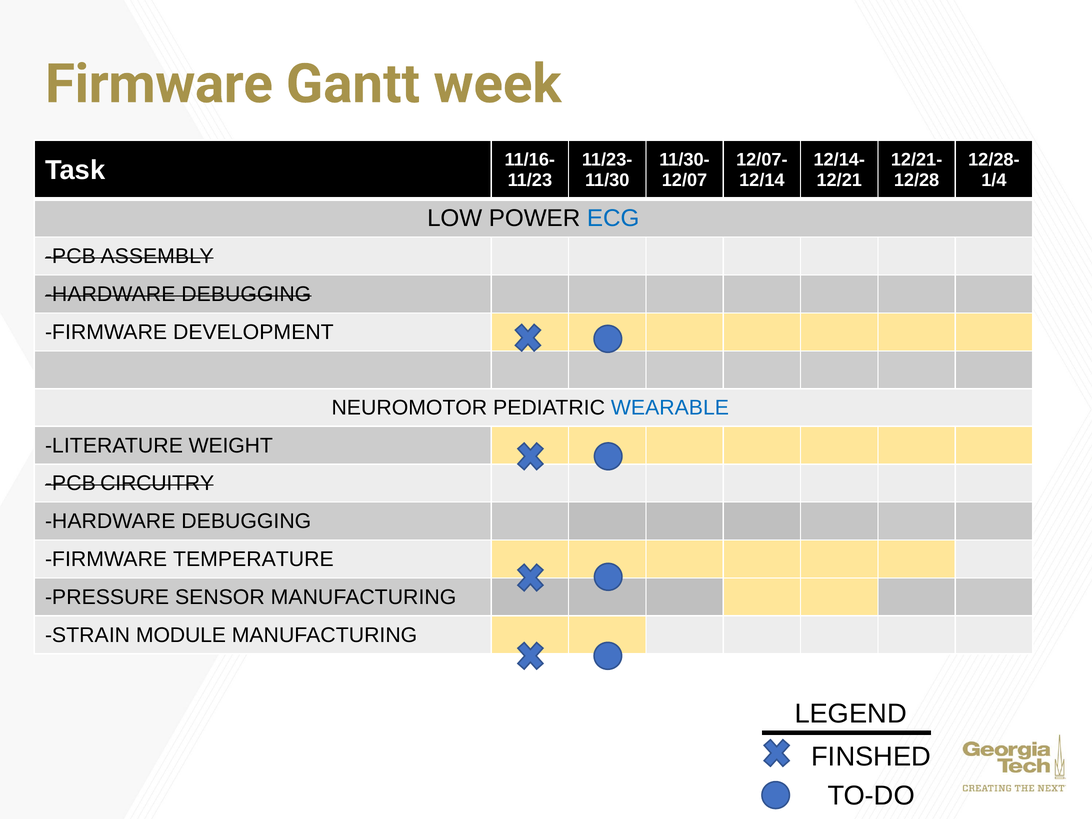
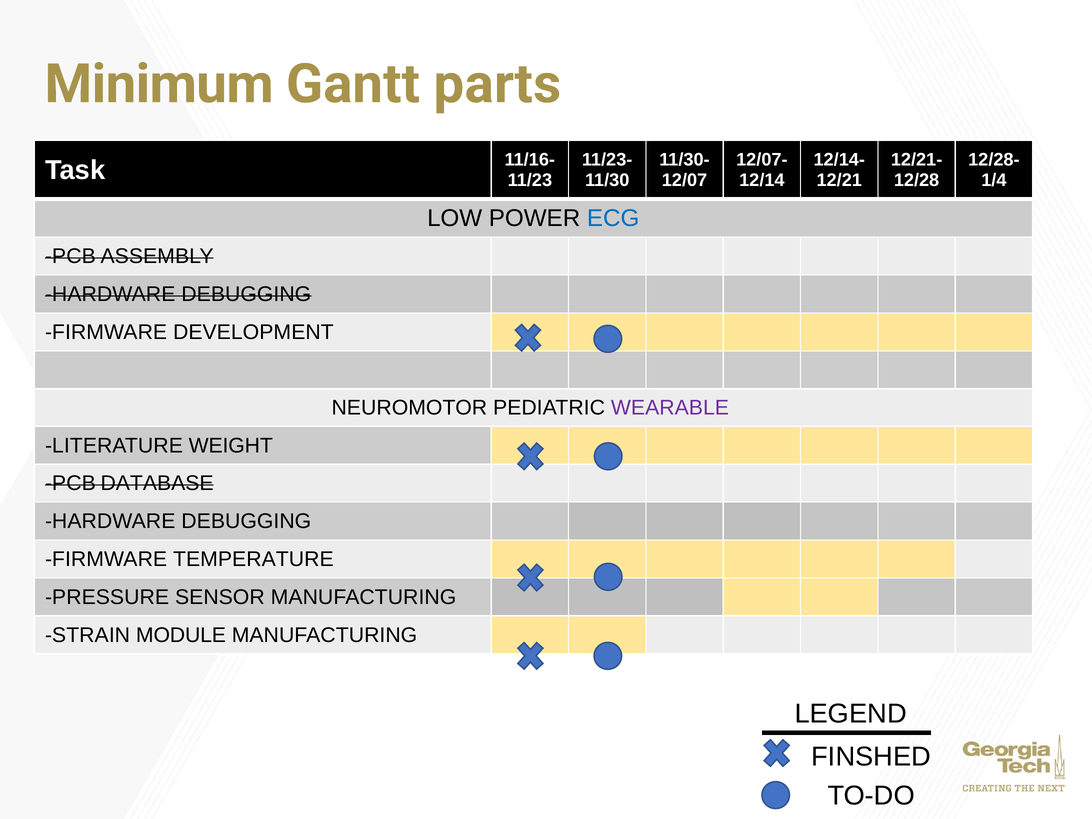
Firmware: Firmware -> Minimum (159, 84)
week: week -> parts (497, 84)
WEARABLE colour: blue -> purple (670, 408)
CIRCUITRY: CIRCUITRY -> DATABASE (157, 483)
